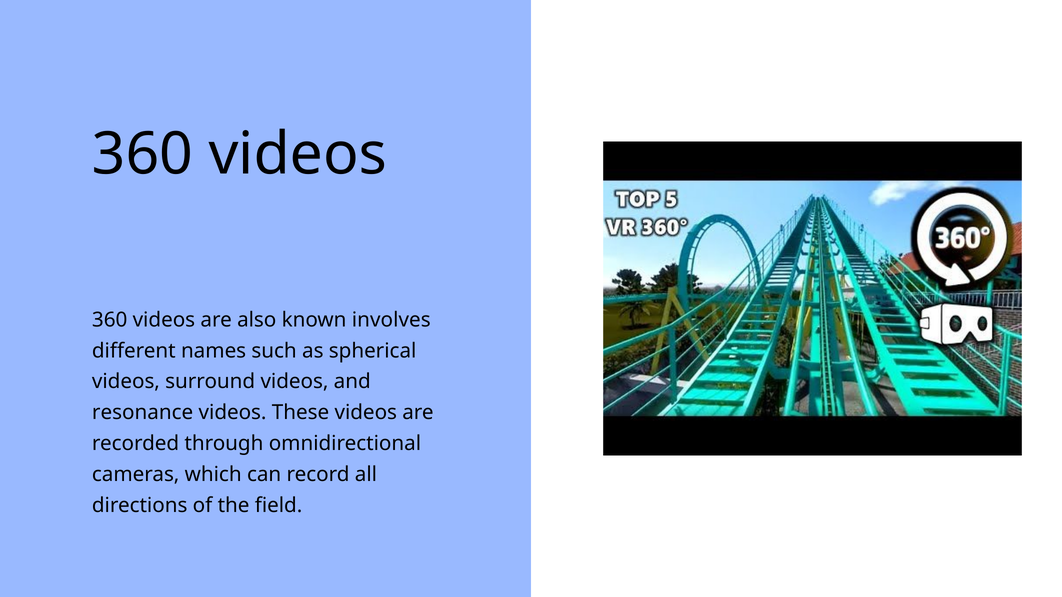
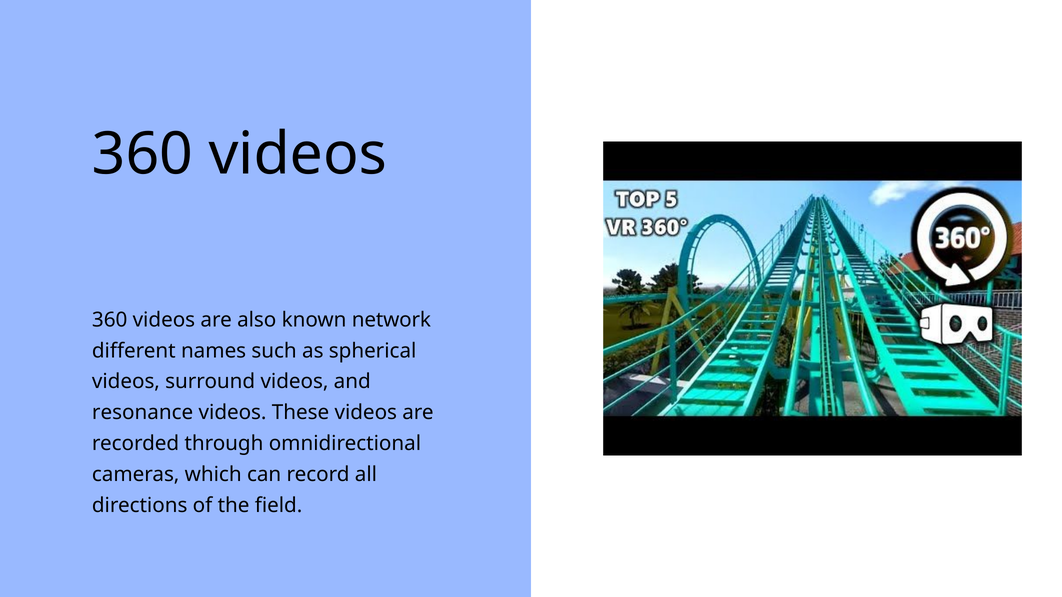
involves: involves -> network (391, 320)
